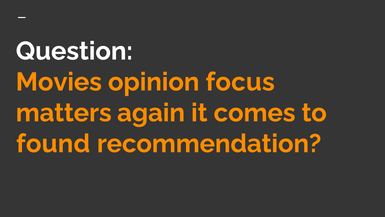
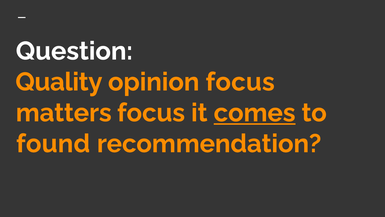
Movies: Movies -> Quality (59, 82)
matters again: again -> focus (151, 113)
comes underline: none -> present (255, 113)
